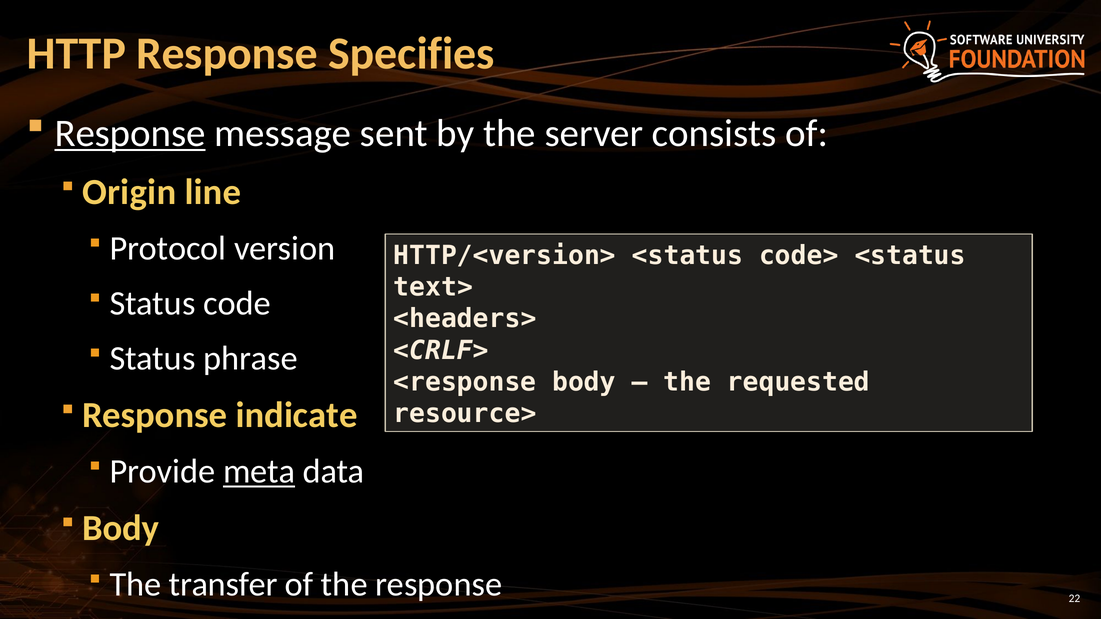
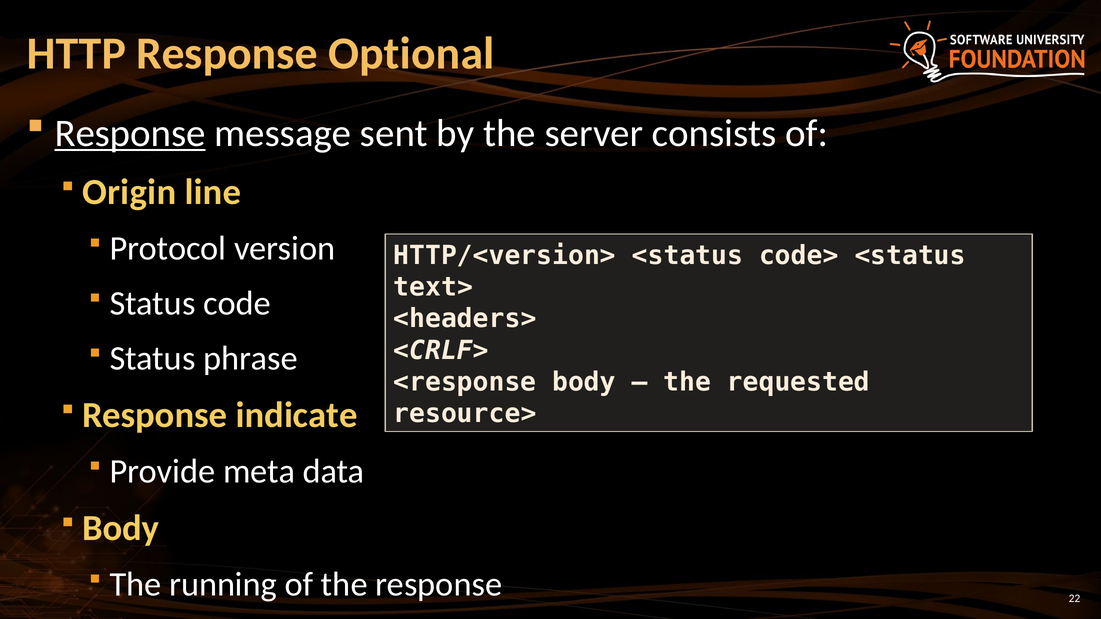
Specifies: Specifies -> Optional (411, 54)
meta underline: present -> none (259, 472)
transfer: transfer -> running (223, 585)
